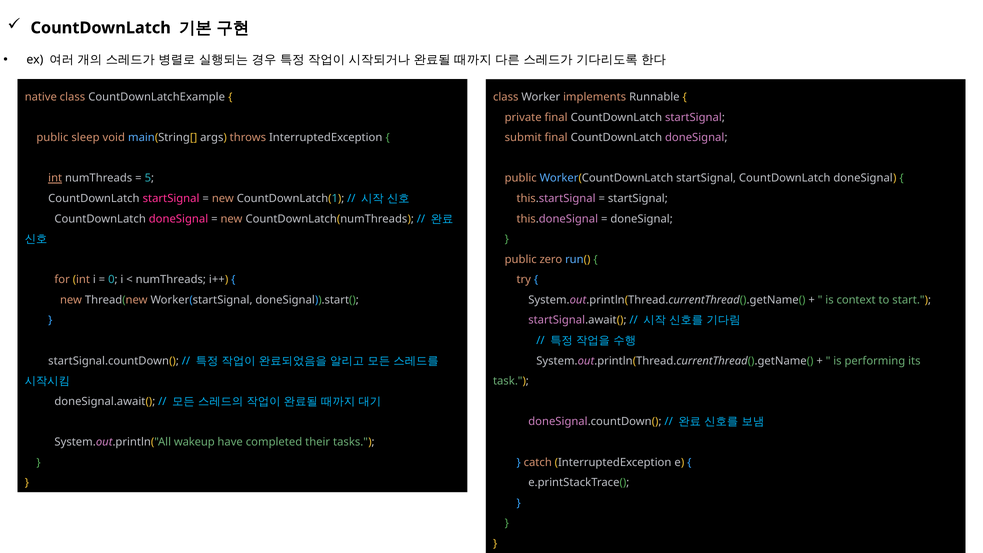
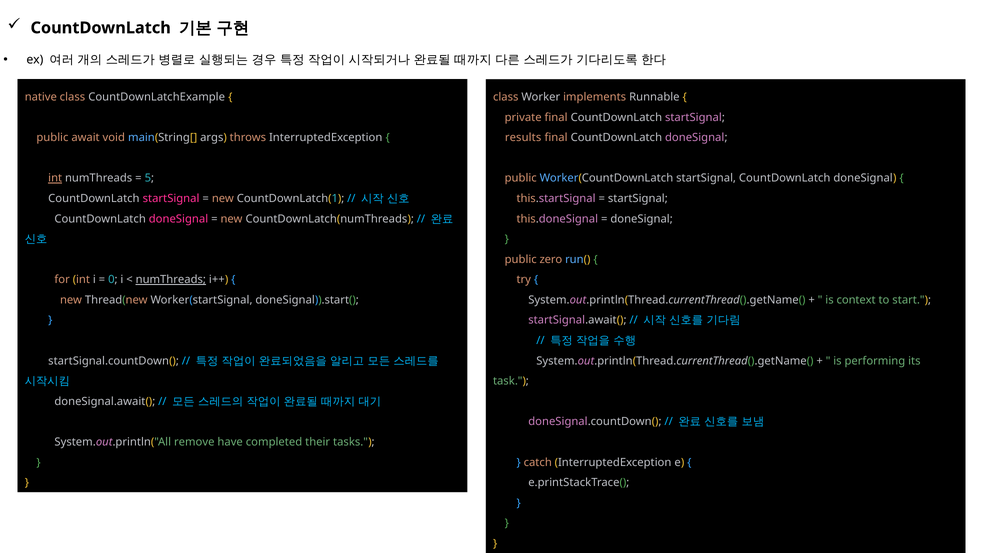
sleep: sleep -> await (86, 138)
submit: submit -> results (523, 138)
numThreads underline: none -> present (171, 280)
wakeup: wakeup -> remove (194, 442)
